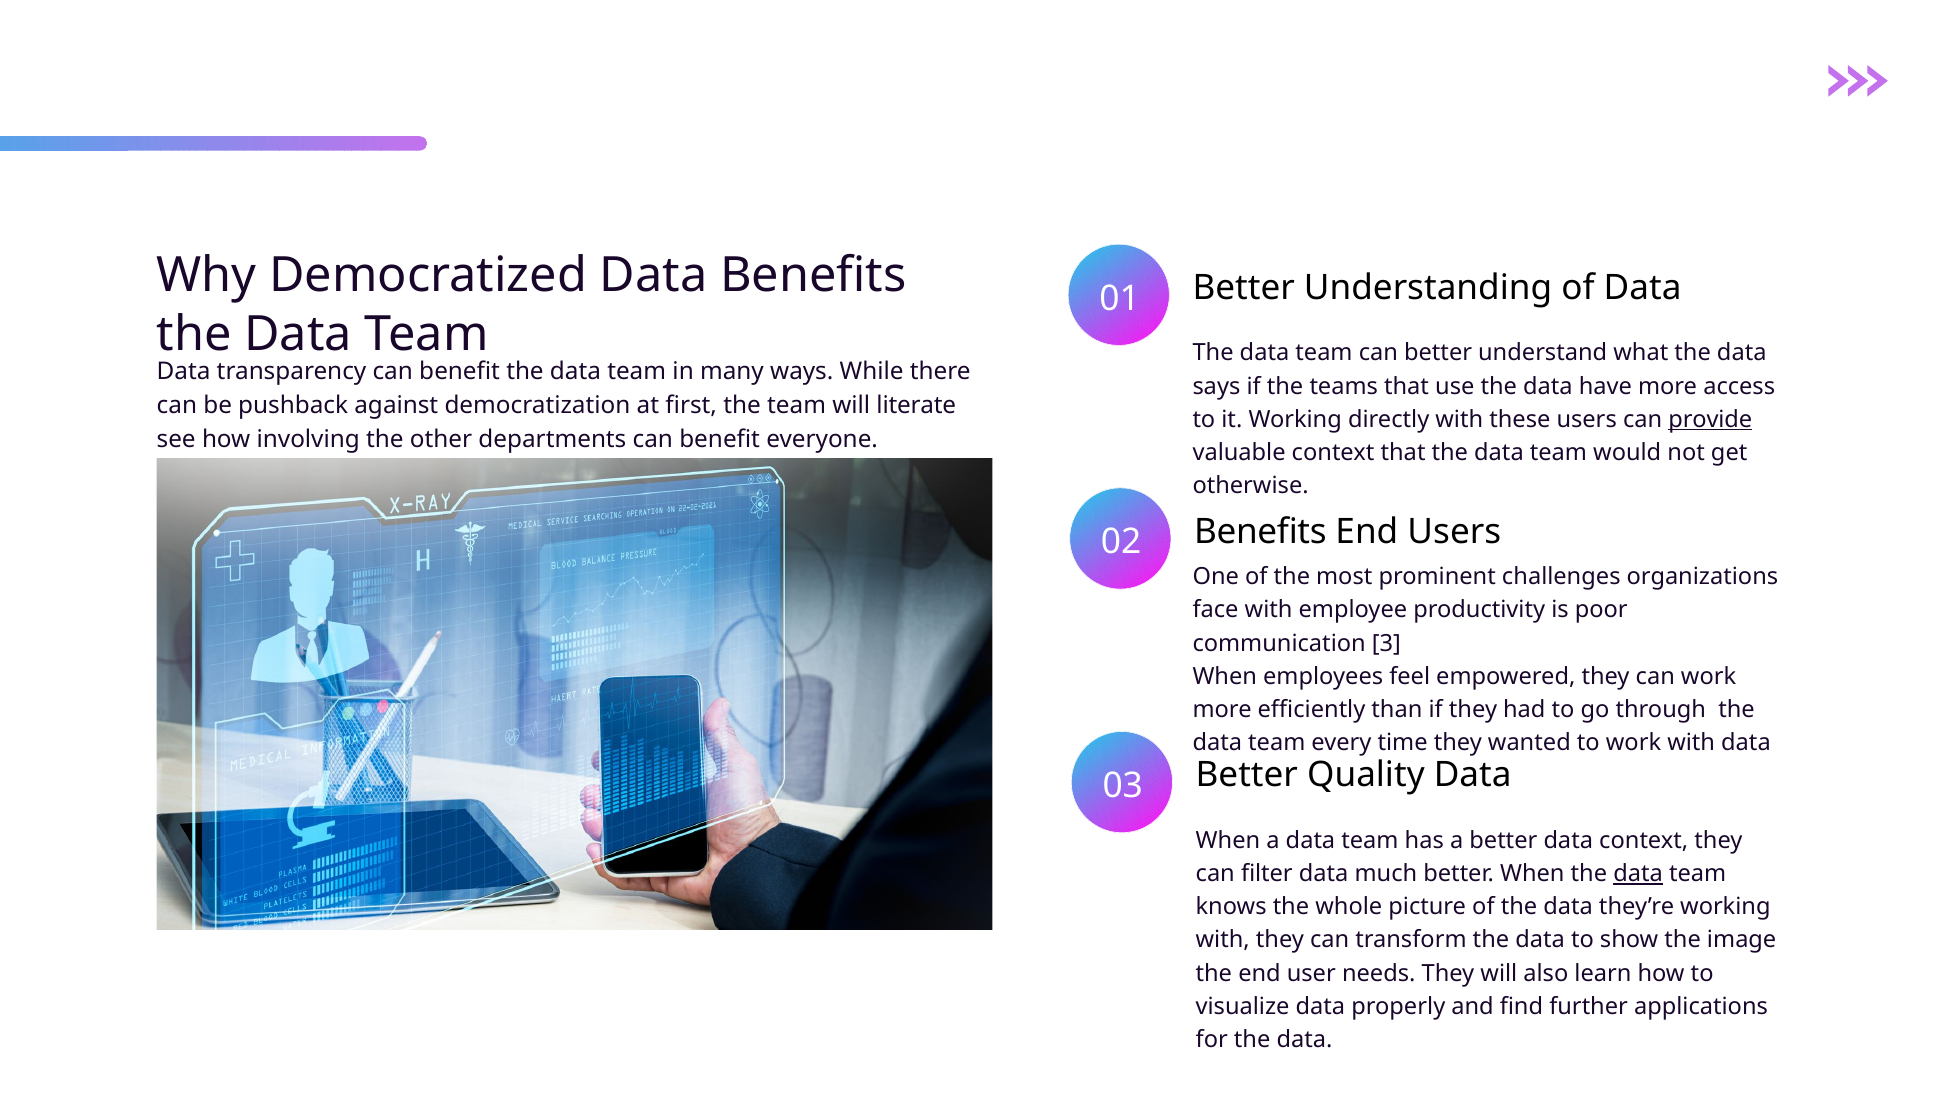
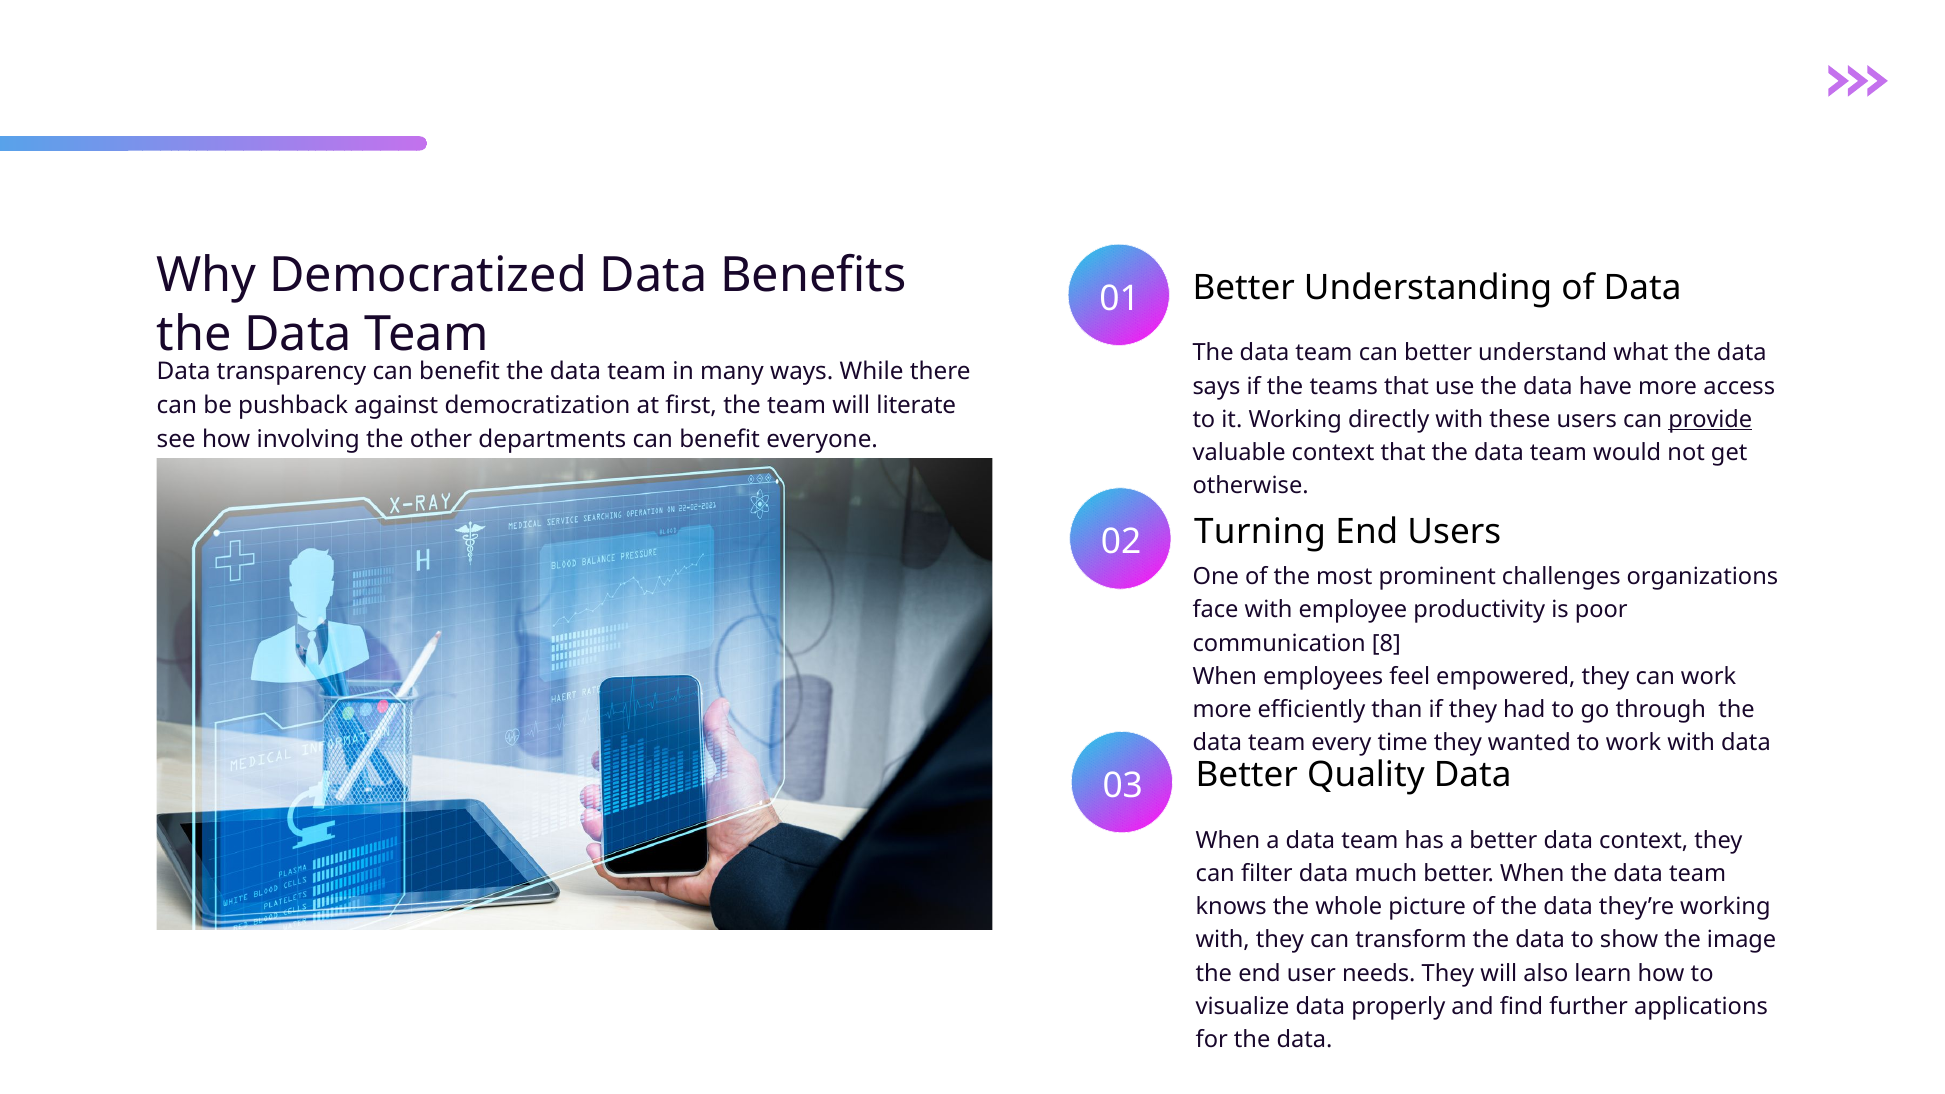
Benefits: Benefits -> Turning (1260, 532)
3: 3 -> 8 (1386, 643)
data underline: present -> none (1638, 874)
